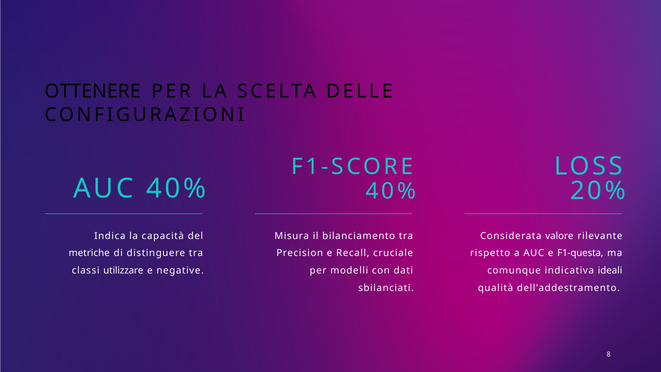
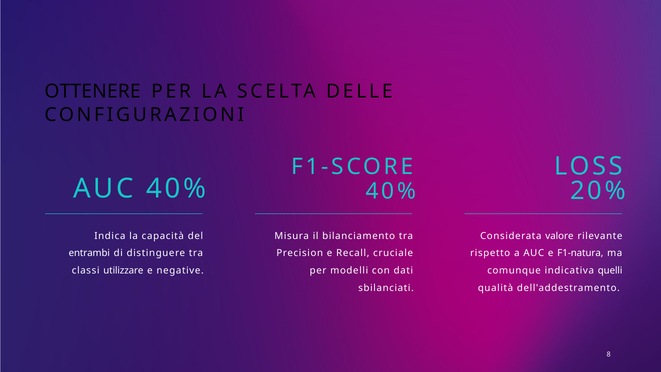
metriche: metriche -> entrambi (89, 253)
F1-questa: F1-questa -> F1-natura (580, 253)
ideali: ideali -> quelli (610, 271)
